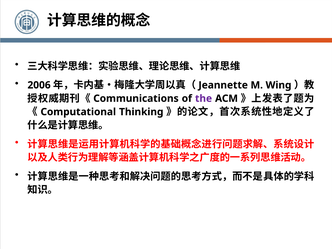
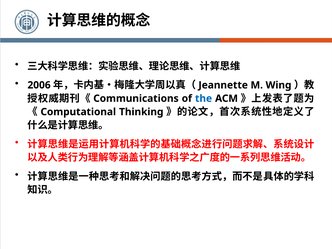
the colour: purple -> blue (204, 98)
